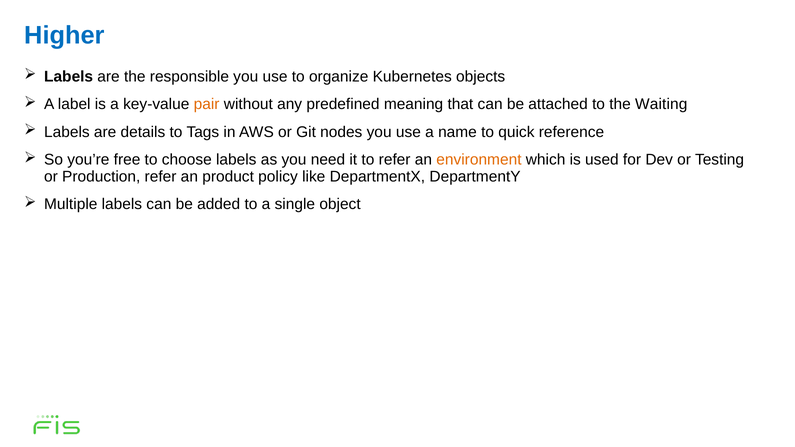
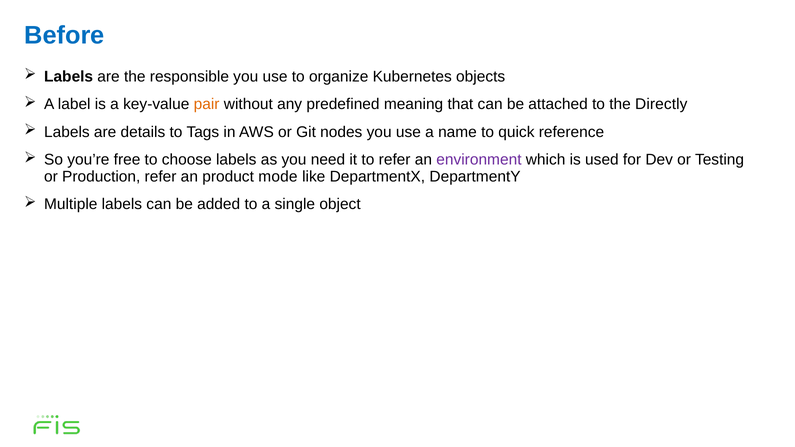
Higher: Higher -> Before (64, 35)
Waiting: Waiting -> Directly (661, 104)
environment colour: orange -> purple (479, 160)
policy: policy -> mode (278, 177)
